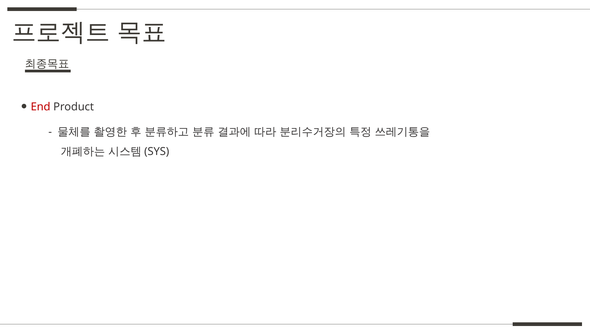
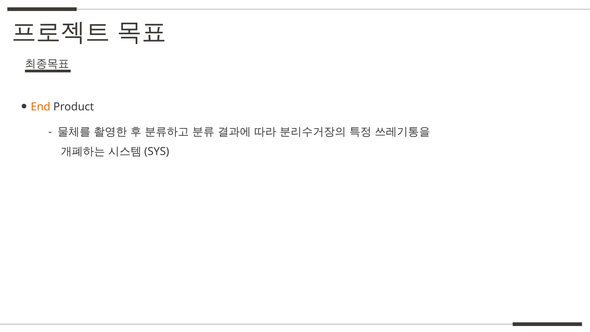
End colour: red -> orange (41, 107)
